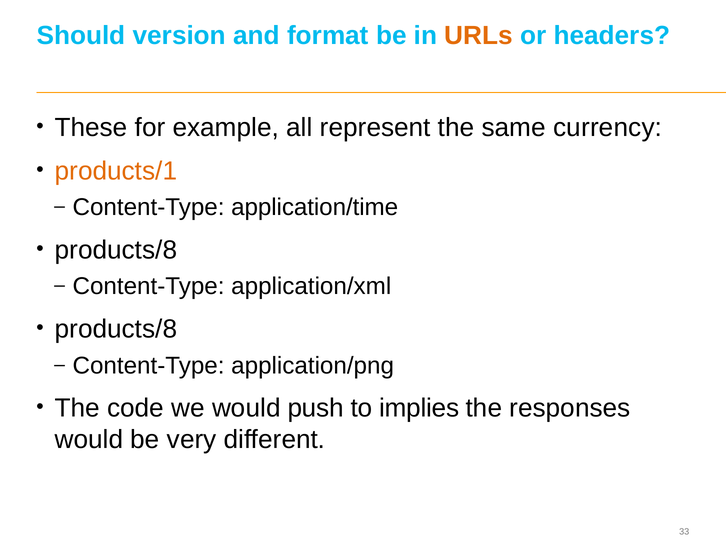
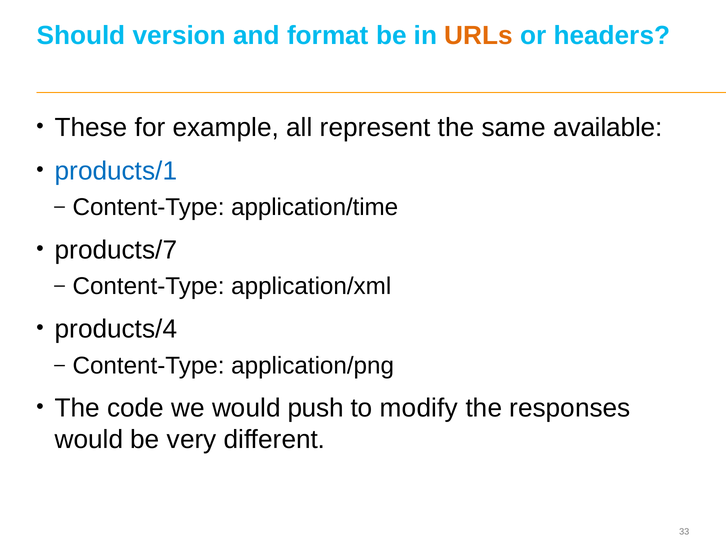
currency: currency -> available (608, 127)
products/1 colour: orange -> blue (116, 171)
products/8: products/8 -> products/7 (116, 250)
products/8: products/8 -> products/4 (116, 329)
implies: implies -> modify (419, 408)
